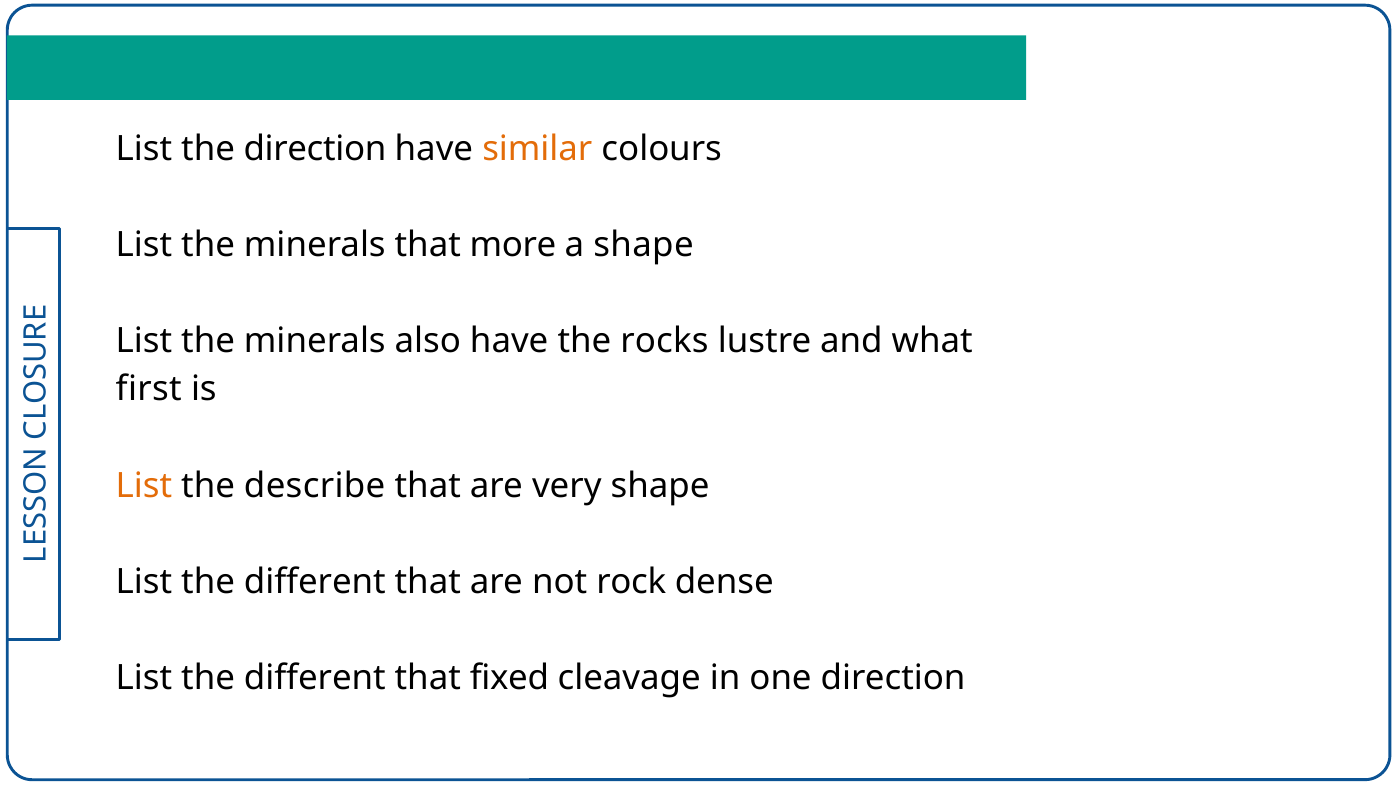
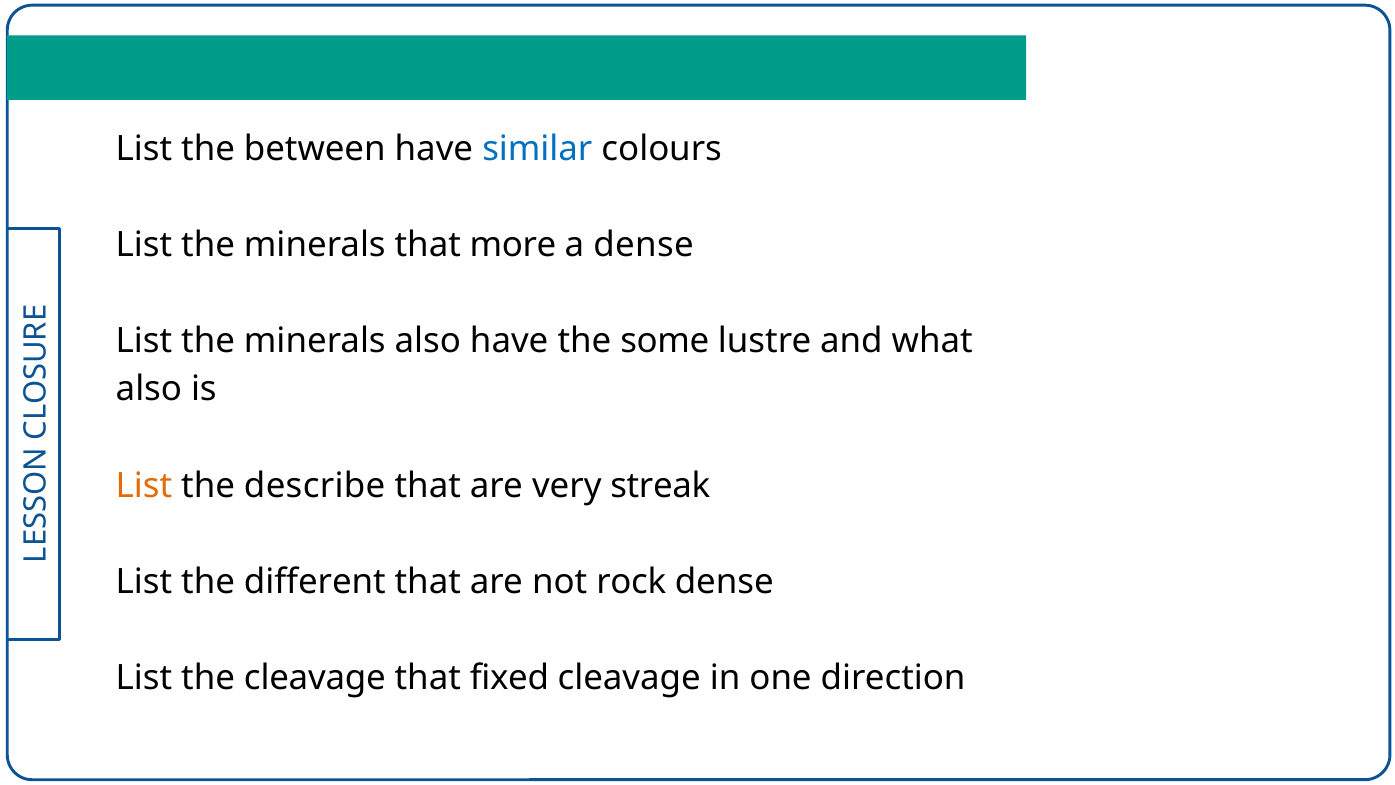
the direction: direction -> between (315, 149)
similar colour: orange -> blue (537, 149)
a shape: shape -> dense (644, 245)
rocks: rocks -> some (665, 341)
first: first -> also (149, 389)
very shape: shape -> streak (660, 485)
different: different -> cleavage (315, 678)
